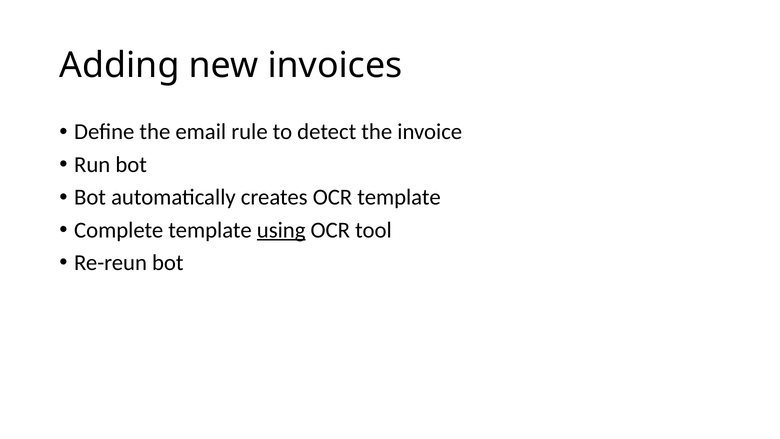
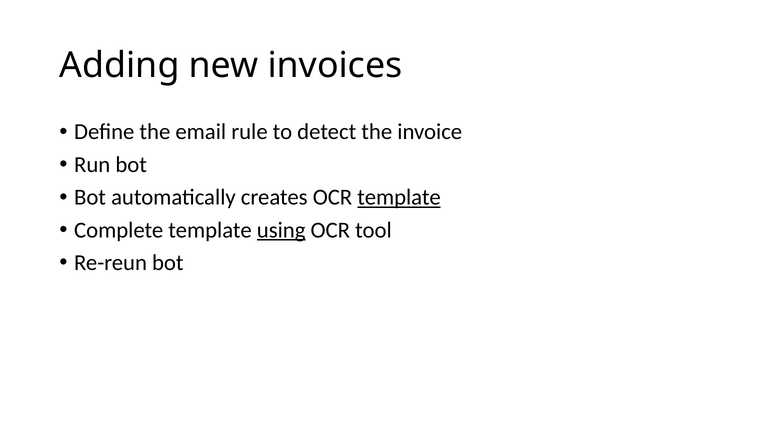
template underline: none -> present (399, 197)
